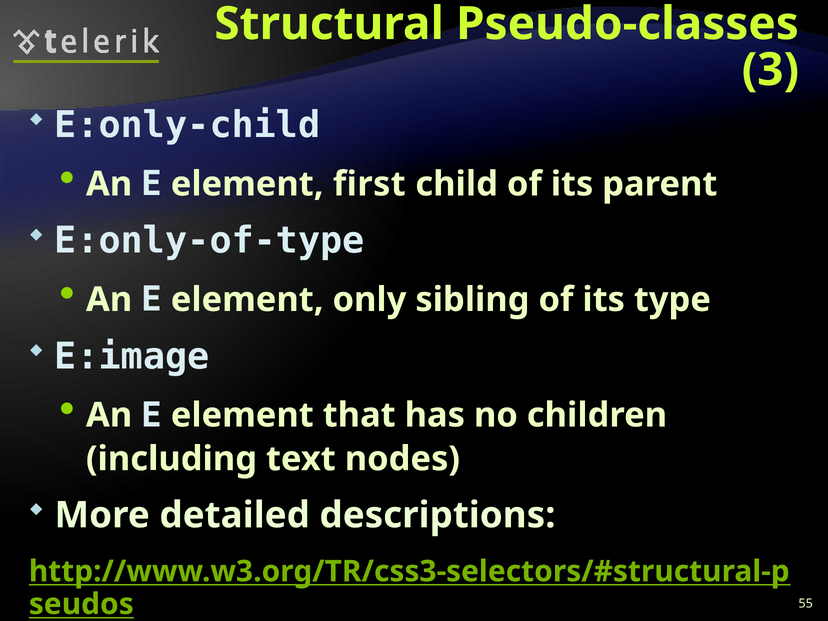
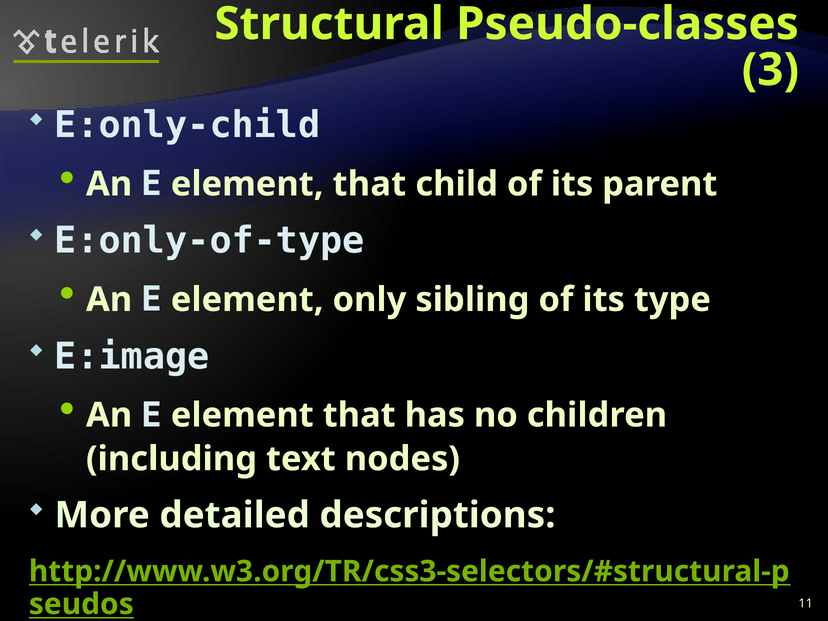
first: first -> that (369, 184)
55: 55 -> 11 (806, 604)
